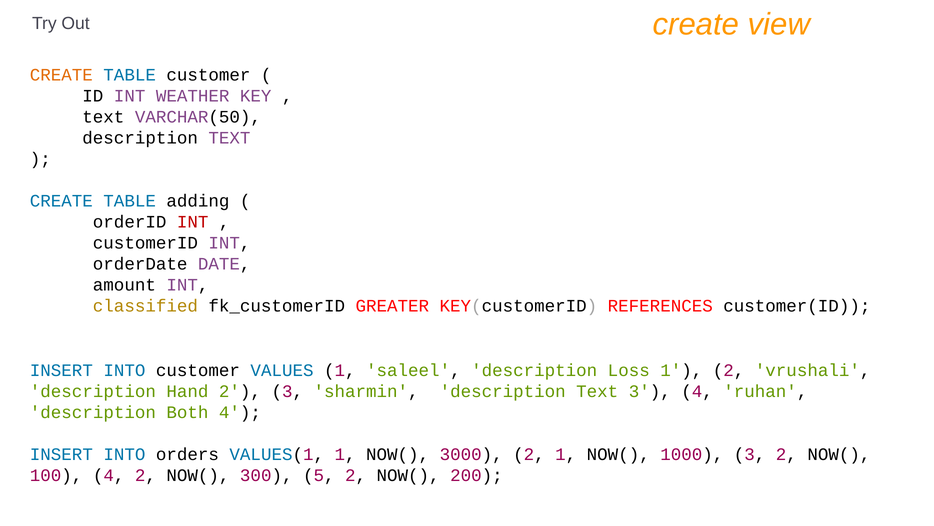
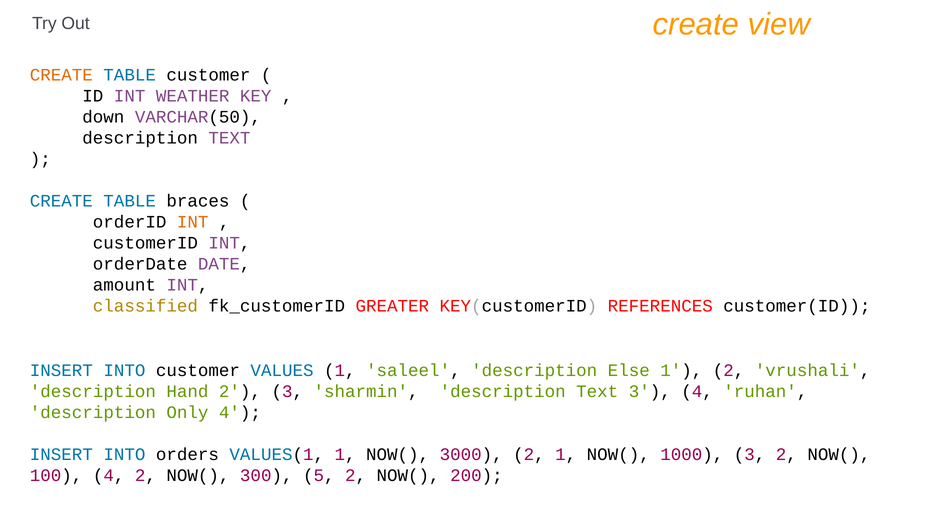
text: text -> down (103, 117)
adding: adding -> braces (198, 201)
INT colour: red -> orange (193, 222)
Loss: Loss -> Else (629, 370)
Both: Both -> Only (187, 412)
